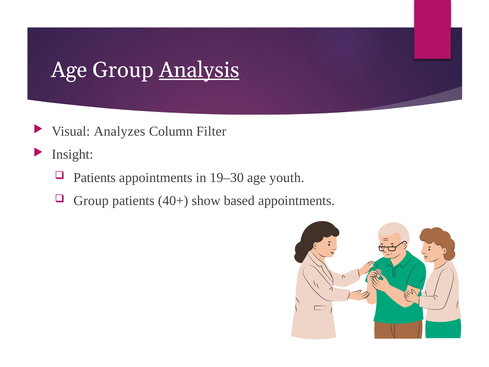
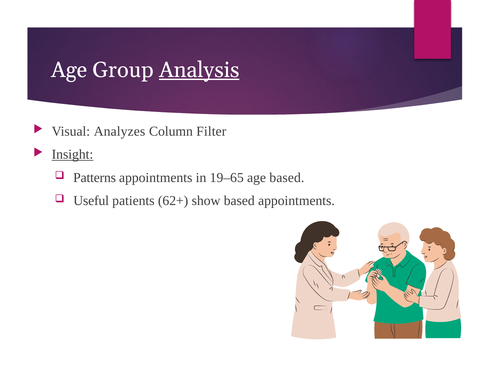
Insight underline: none -> present (72, 154)
Patients: Patients -> Patterns (95, 178)
19–30: 19–30 -> 19–65 (227, 178)
age youth: youth -> based (287, 178)
Group: Group -> Useful (91, 201)
40+: 40+ -> 62+ (173, 201)
